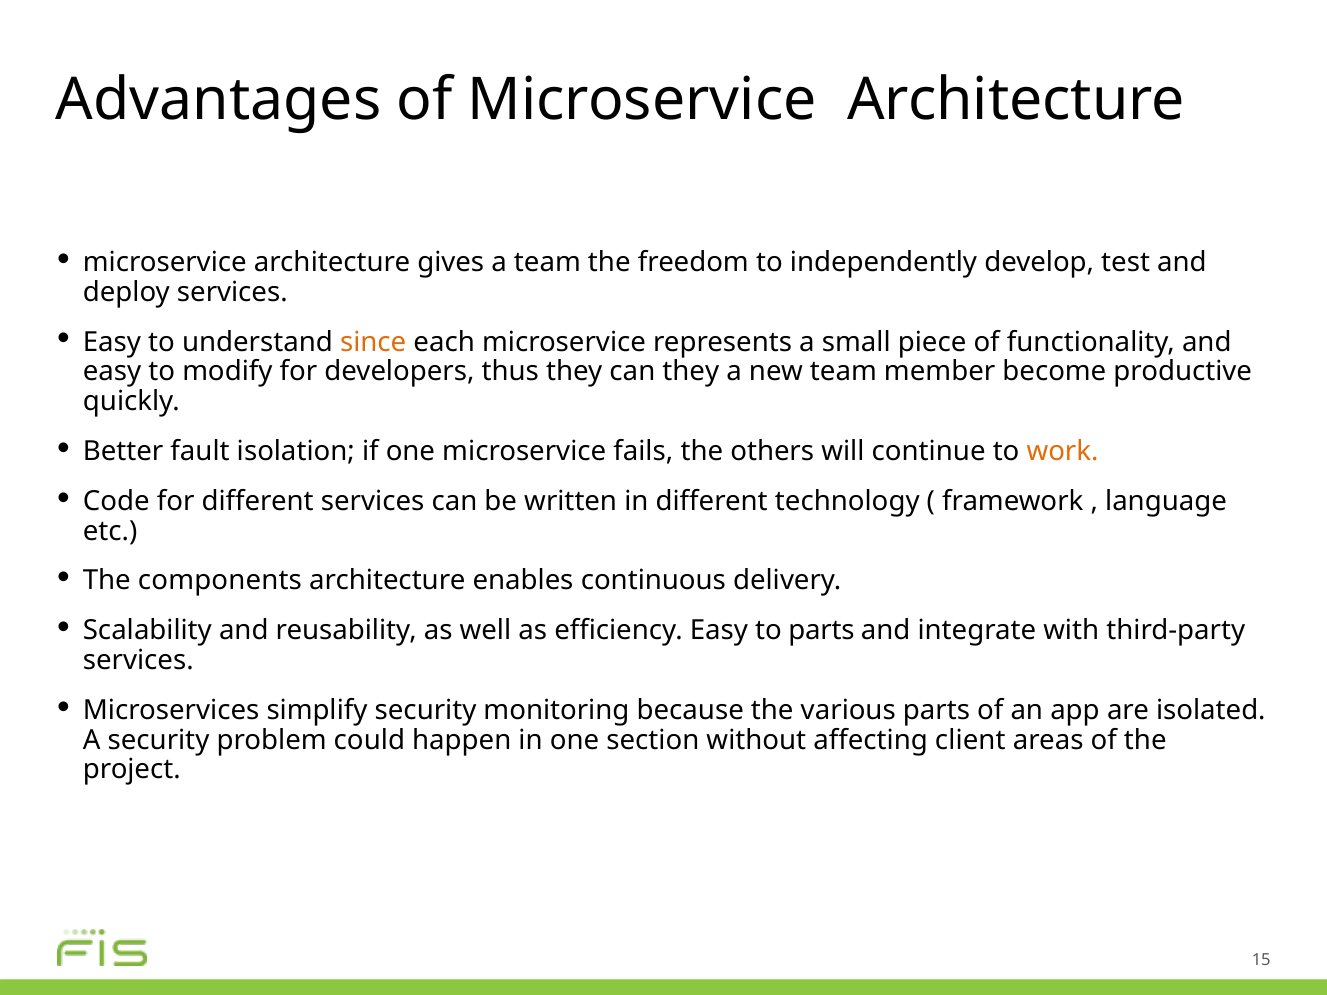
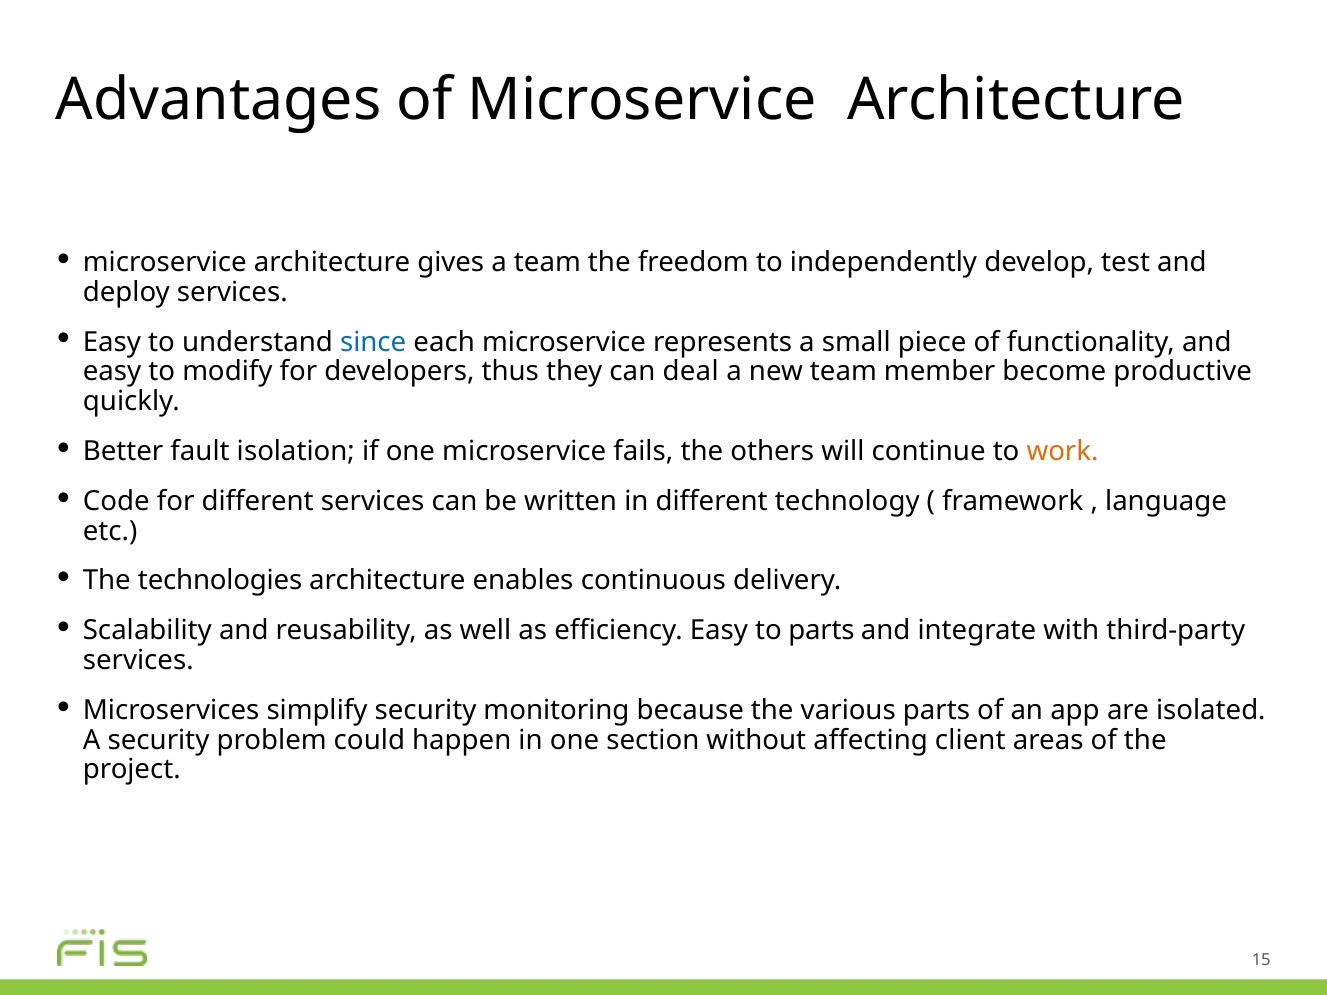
since colour: orange -> blue (373, 342)
can they: they -> deal (691, 372)
components: components -> technologies (220, 581)
